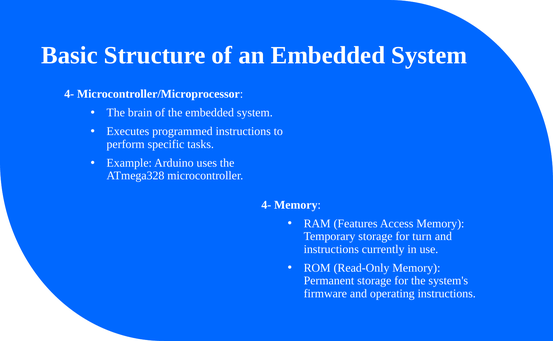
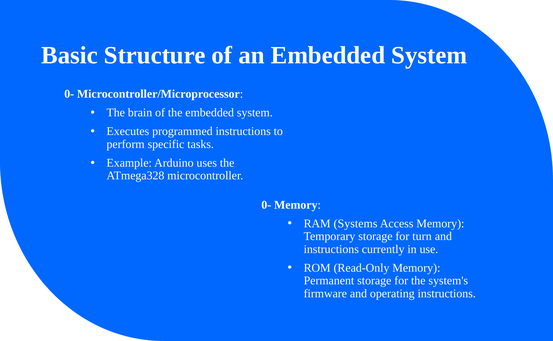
4-: 4- -> 0- (69, 94)
4-: 4- -> 0- (266, 204)
Features: Features -> Systems (356, 223)
